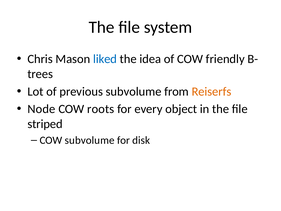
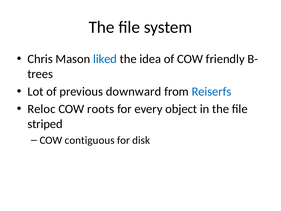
previous subvolume: subvolume -> downward (134, 91)
Reiserfs colour: orange -> blue (211, 91)
Node: Node -> Reloc (41, 109)
COW subvolume: subvolume -> contiguous (90, 140)
